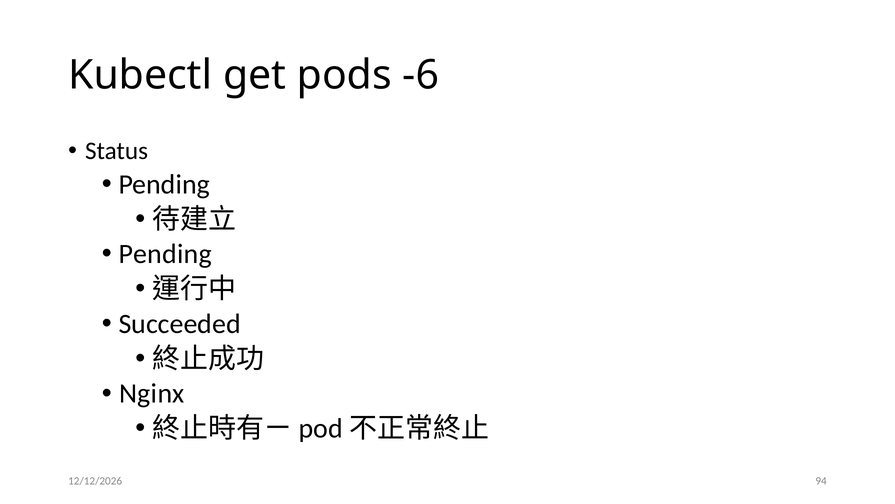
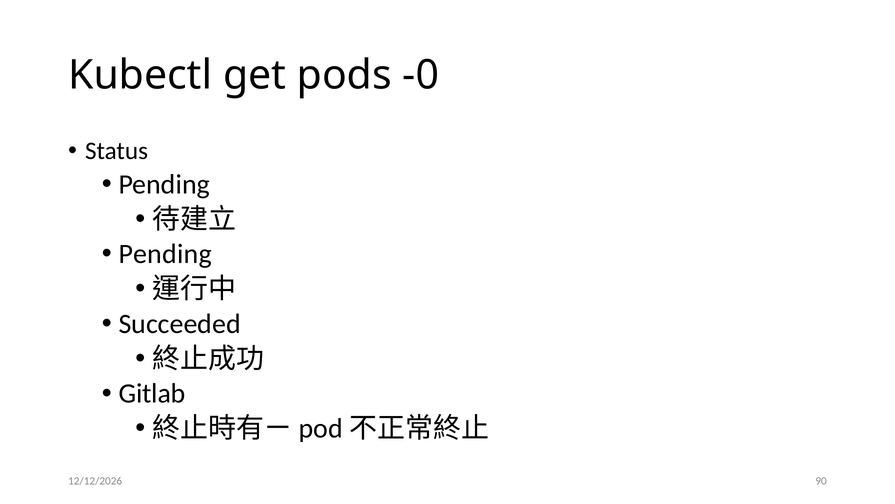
-6: -6 -> -0 (421, 75)
Nginx: Nginx -> Gitlab (152, 393)
94: 94 -> 90 (821, 481)
